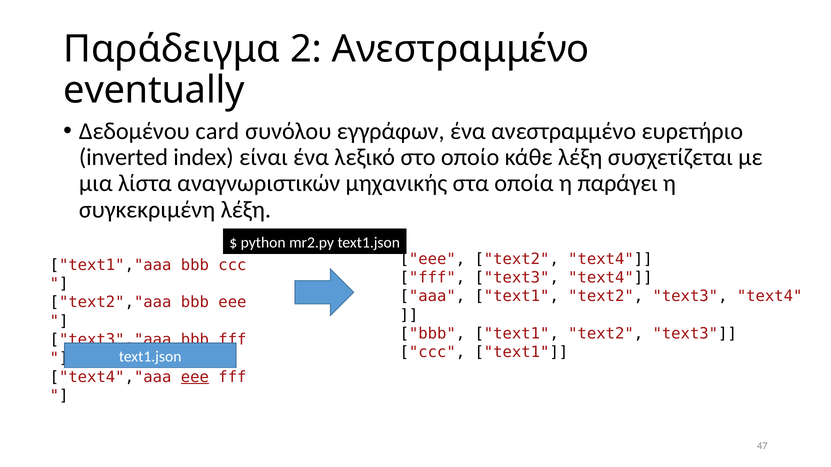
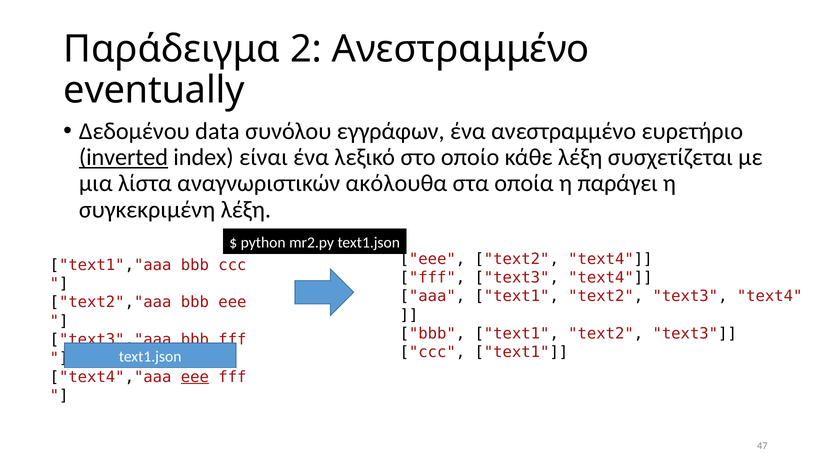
card: card -> data (217, 131)
inverted underline: none -> present (123, 157)
μηχανικής: μηχανικής -> ακόλουθα (396, 184)
